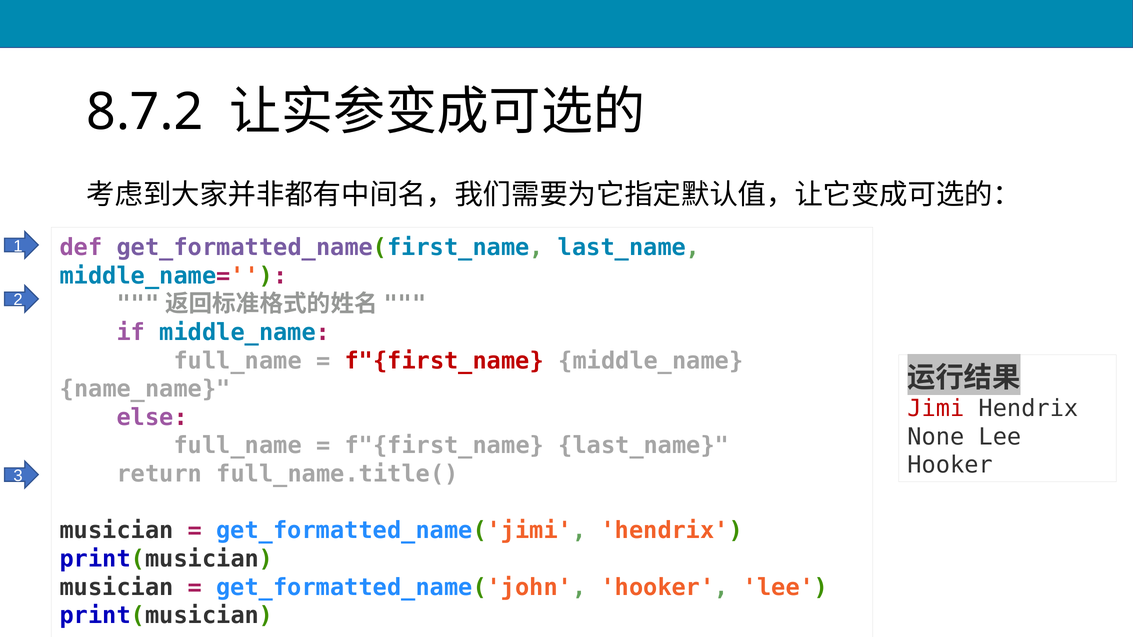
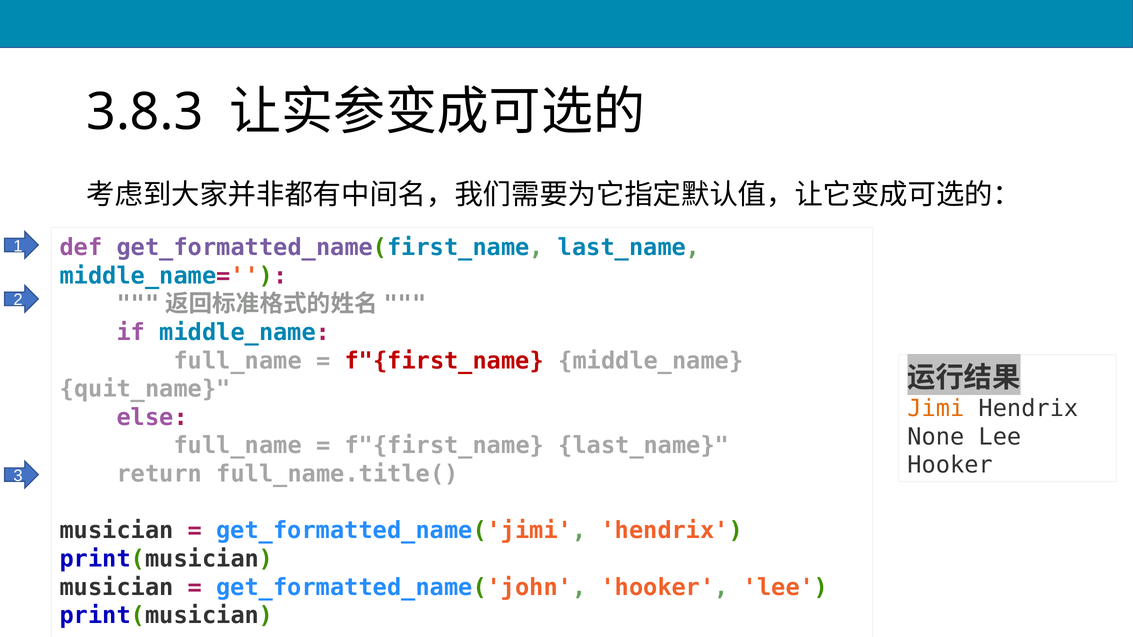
8.7.2: 8.7.2 -> 3.8.3 (145, 112)
name_name: name_name -> quit_name (145, 389)
Jimi colour: red -> orange (936, 409)
